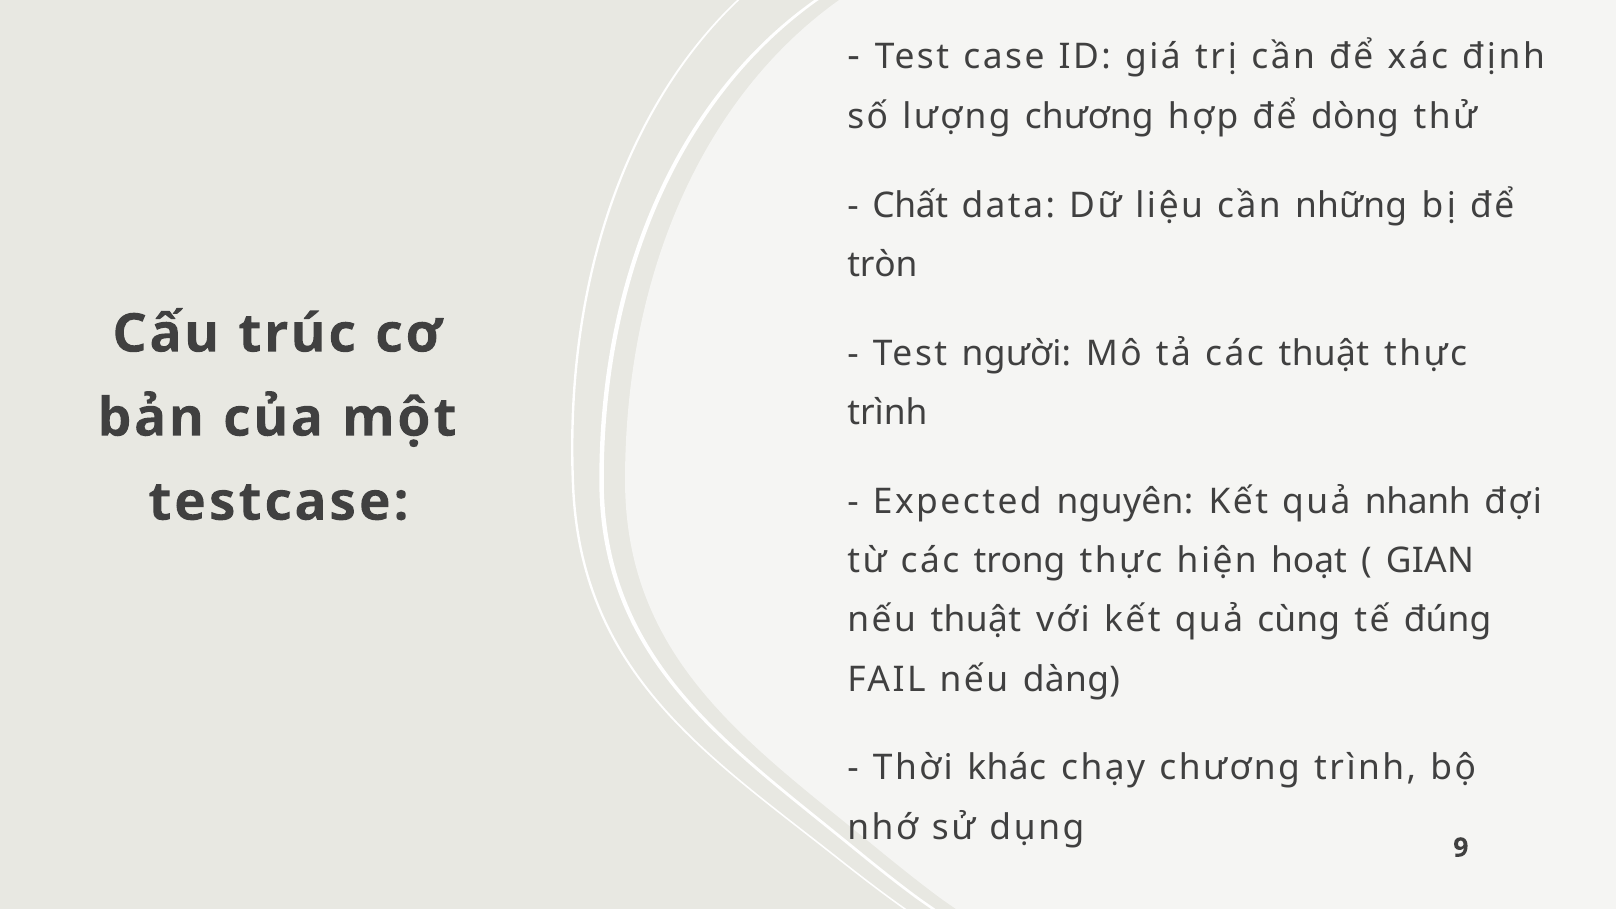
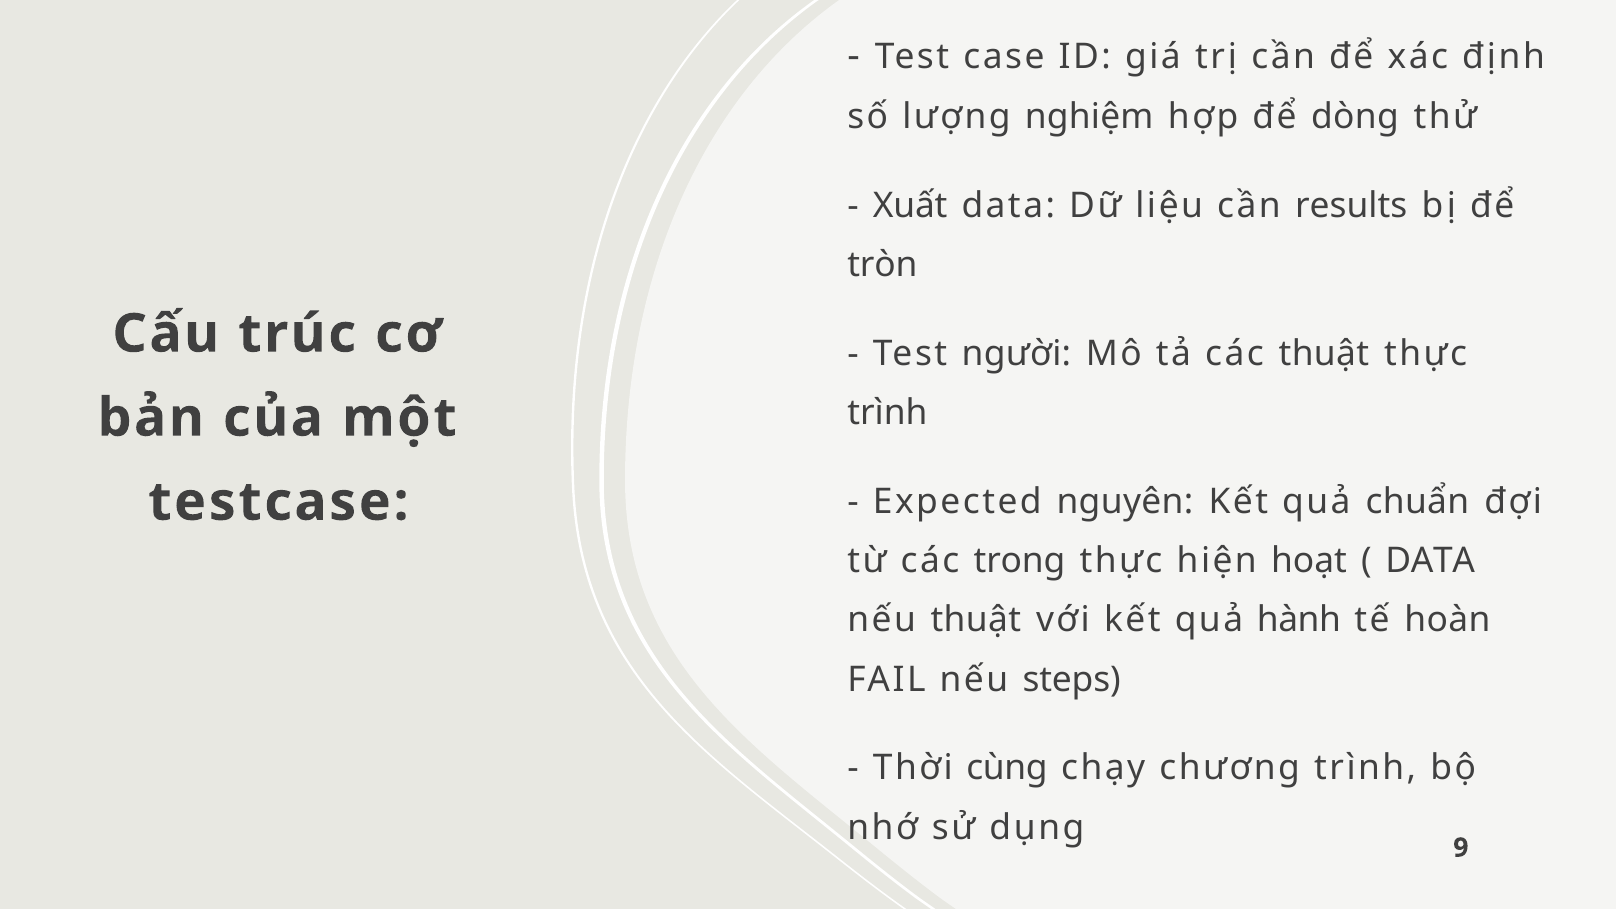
lượng chương: chương -> nghiệm (1089, 117)
Chất: Chất -> Xuất (910, 206)
những: những -> results (1351, 206)
nhanh: nhanh -> chuẩn (1417, 501)
GIAN: GIAN -> DATA (1430, 561)
cùng: cùng -> hành (1299, 620)
đúng: đúng -> hoàn (1447, 620)
dàng: dàng -> steps (1072, 679)
khác: khác -> cùng (1007, 768)
